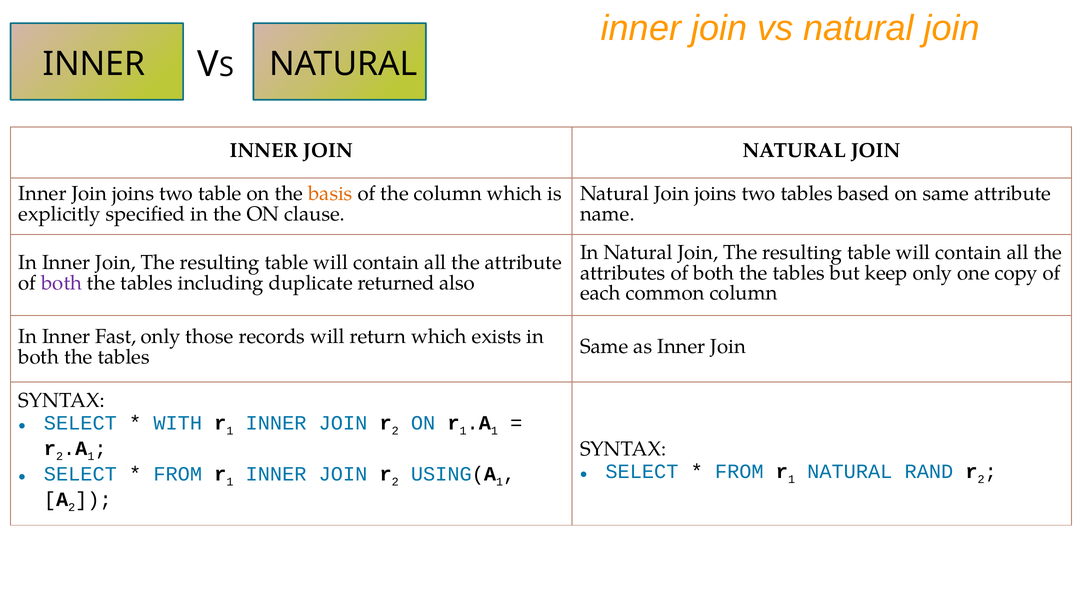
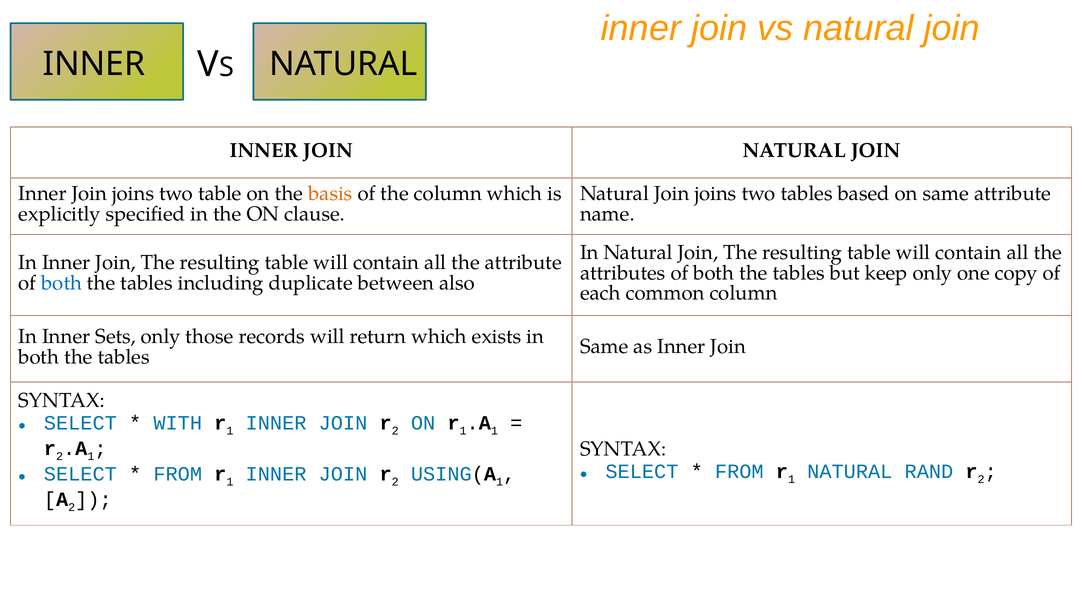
both colour: purple -> blue (62, 283)
returned: returned -> between (396, 283)
Fast: Fast -> Sets (116, 336)
